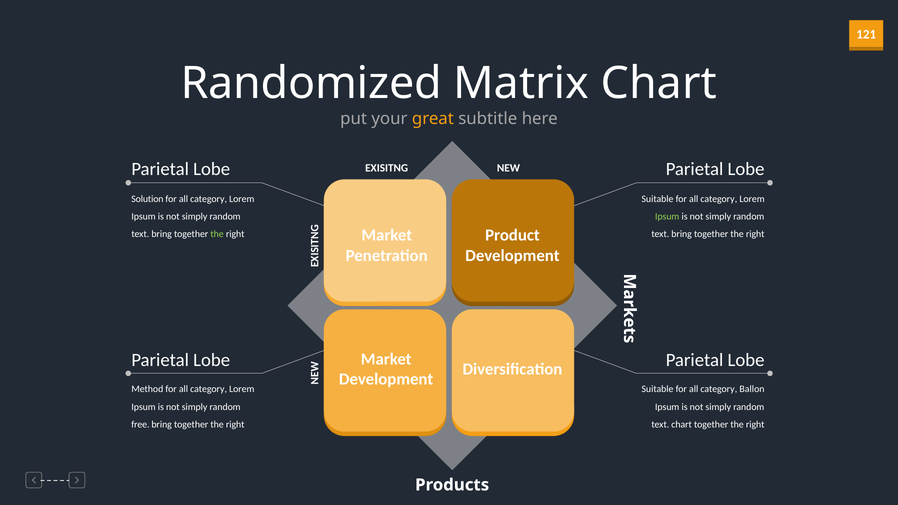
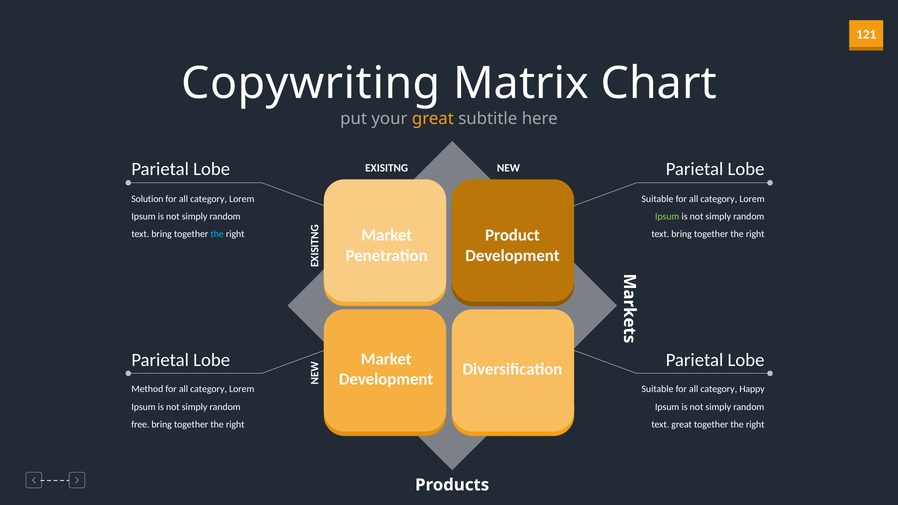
Randomized: Randomized -> Copywriting (311, 84)
the colour: light green -> light blue (217, 234)
Ballon: Ballon -> Happy (752, 389)
text chart: chart -> great (682, 425)
